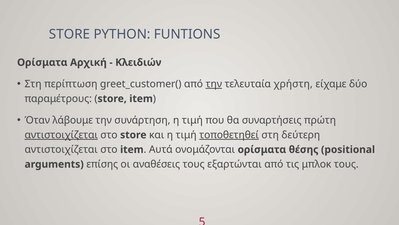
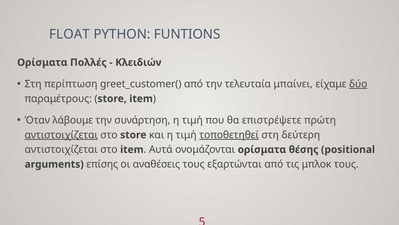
STORE: STORE -> FLOAT (70, 34)
Αρχική: Αρχική -> Πολλές (88, 62)
την underline: present -> none (214, 84)
χρήστη: χρήστη -> μπαίνει (293, 84)
δύο underline: none -> present (358, 84)
συναρτήσεις: συναρτήσεις -> επιστρέψετε (272, 120)
